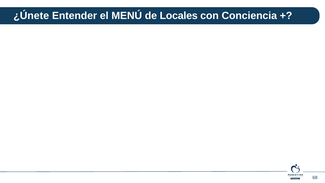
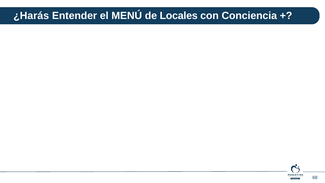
¿Únete: ¿Únete -> ¿Harás (31, 16)
